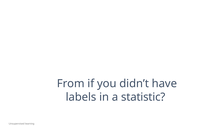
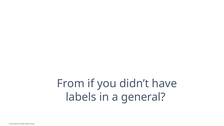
statistic: statistic -> general (143, 97)
